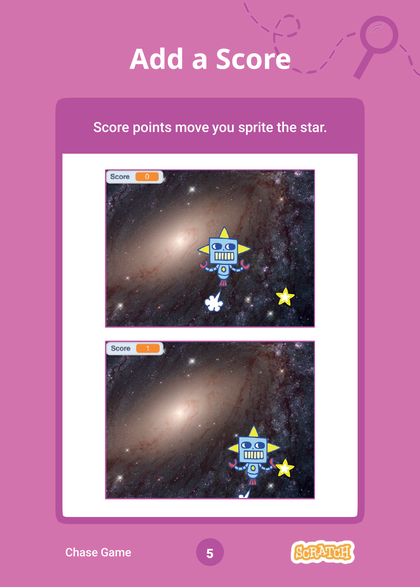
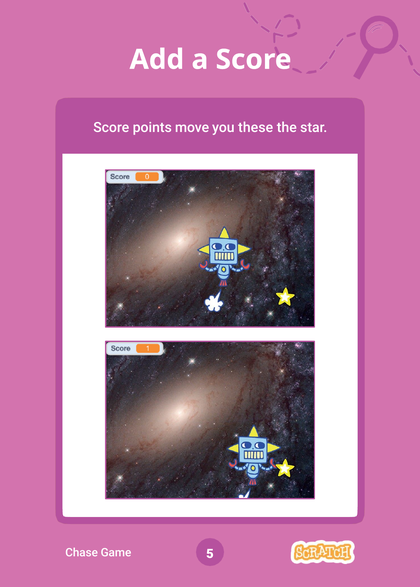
sprite: sprite -> these (256, 128)
